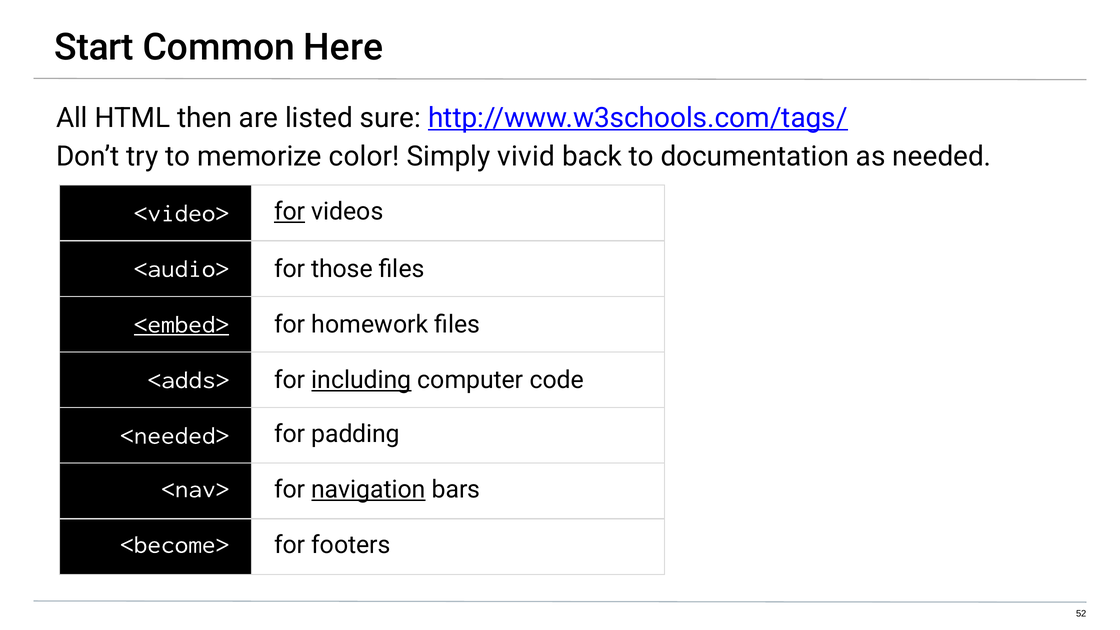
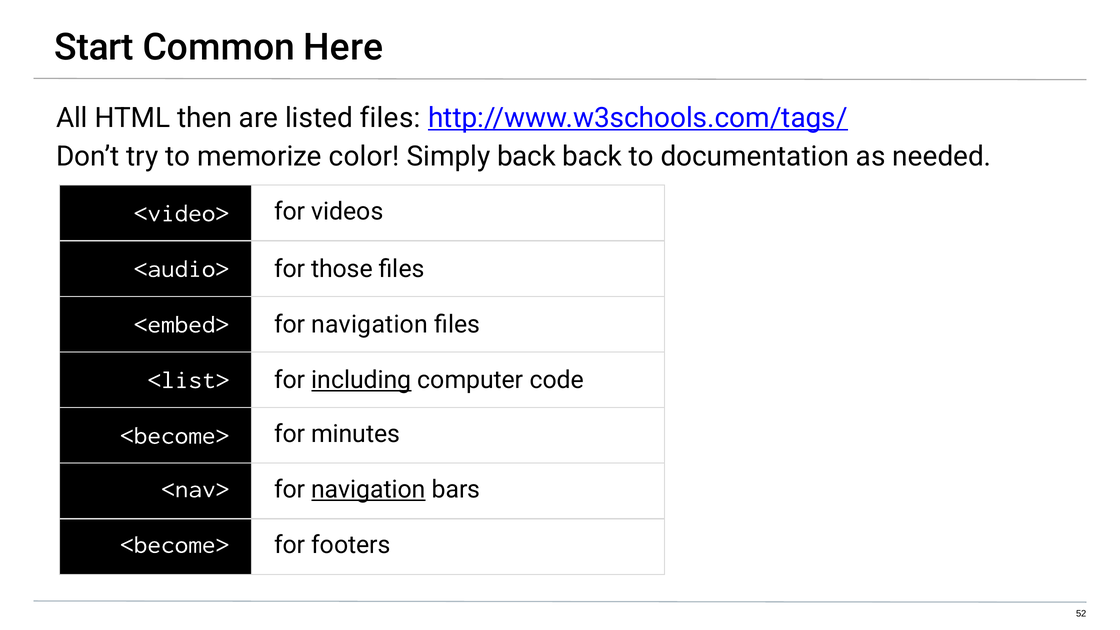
listed sure: sure -> files (390, 118)
Simply vivid: vivid -> back (527, 156)
for underline: present -> none (290, 212)
<embed> underline: present -> none (181, 324)
homework: homework -> navigation (370, 324)
<adds>: <adds> -> <list> (188, 380)
<needed>: <needed> -> <become> (175, 435)
padding: padding -> minutes (356, 434)
